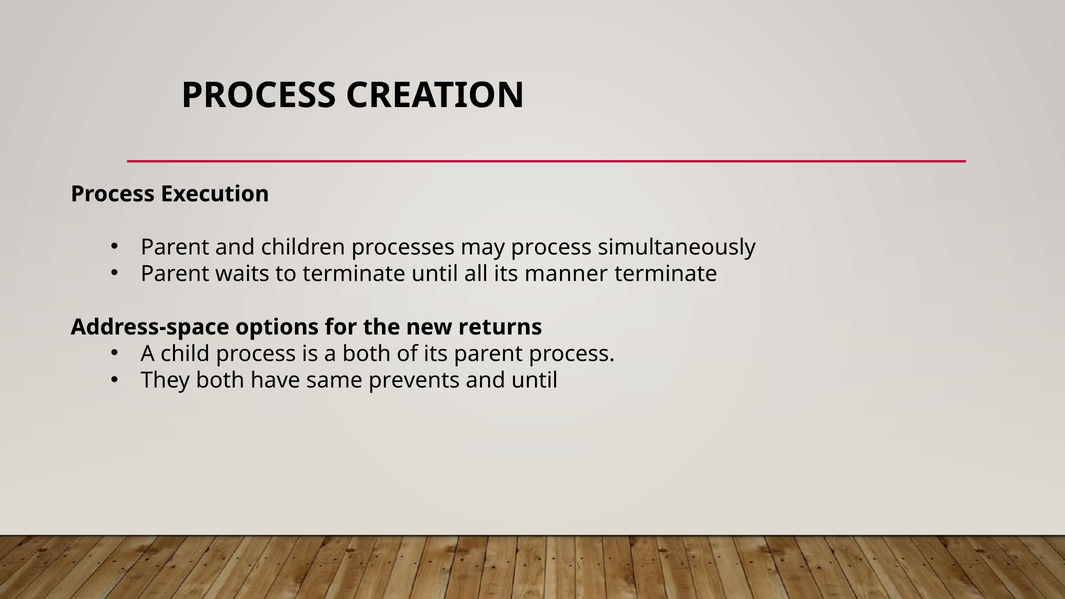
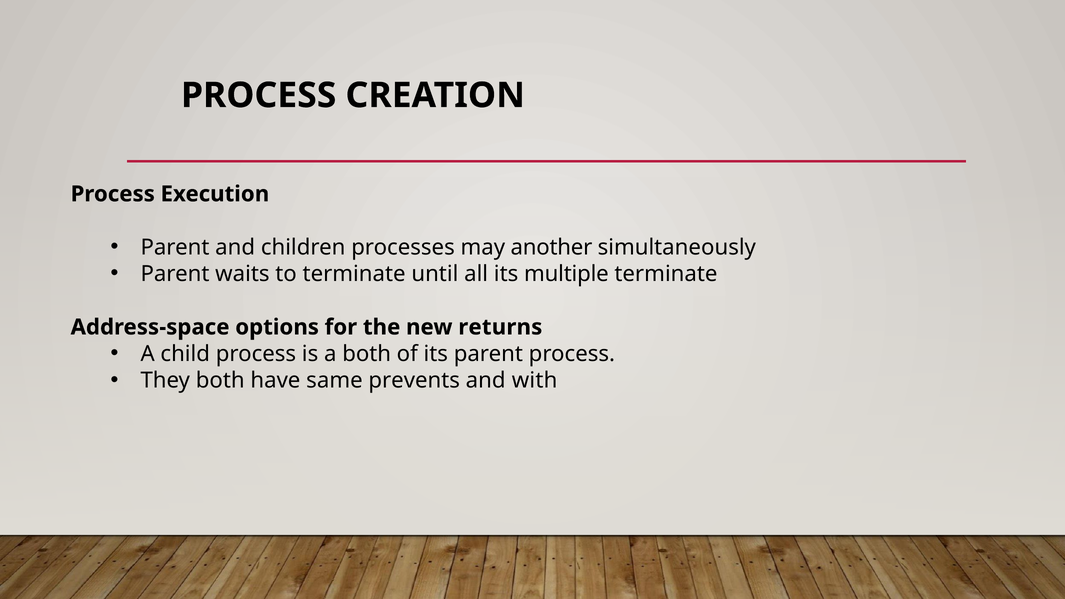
may process: process -> another (551, 247)
manner: manner -> multiple (566, 274)
and until: until -> with (535, 380)
